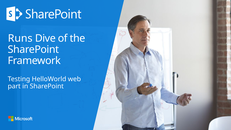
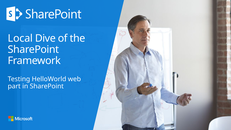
Runs: Runs -> Local (20, 38)
